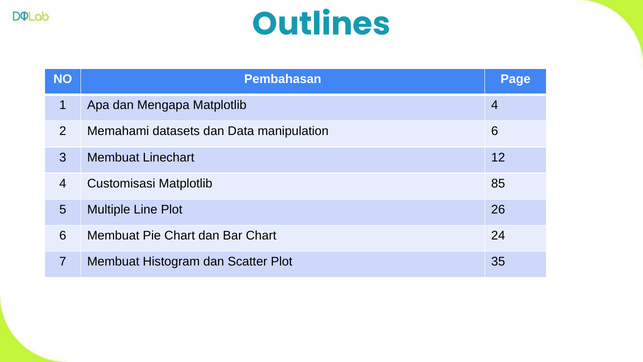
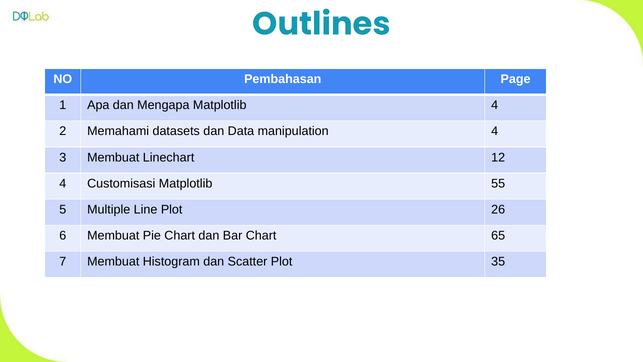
manipulation 6: 6 -> 4 (495, 131)
85: 85 -> 55 (498, 183)
24: 24 -> 65 (498, 236)
